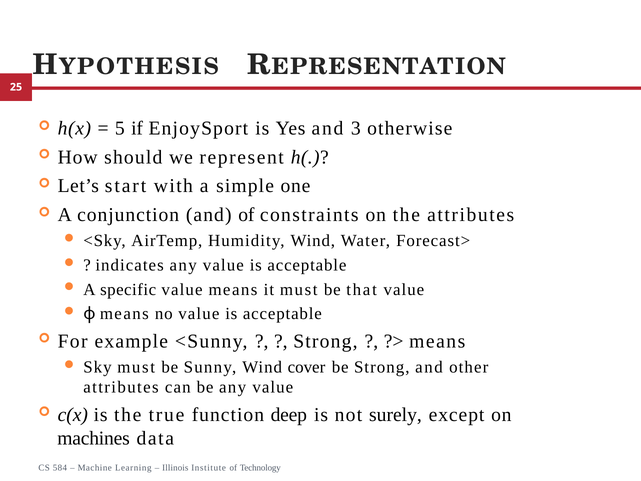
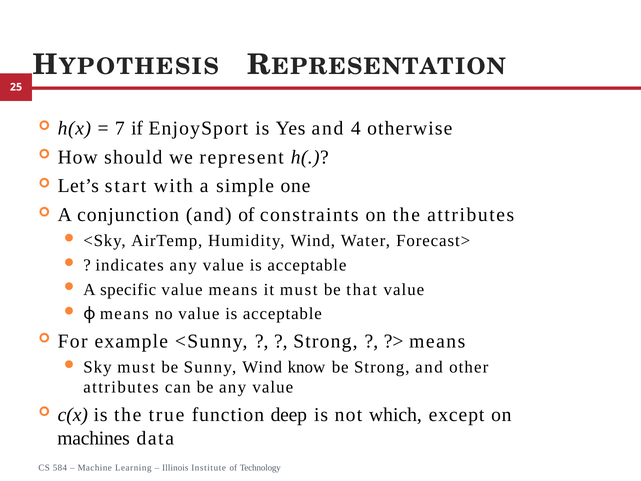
5: 5 -> 7 (120, 128)
3: 3 -> 4 (356, 128)
cover: cover -> know (306, 367)
surely: surely -> which (395, 414)
